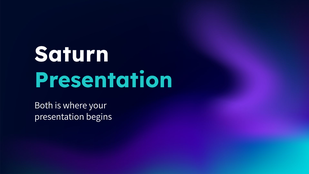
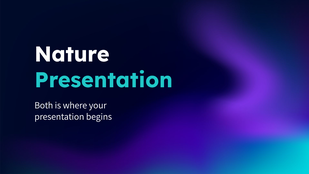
Saturn: Saturn -> Nature (72, 54)
